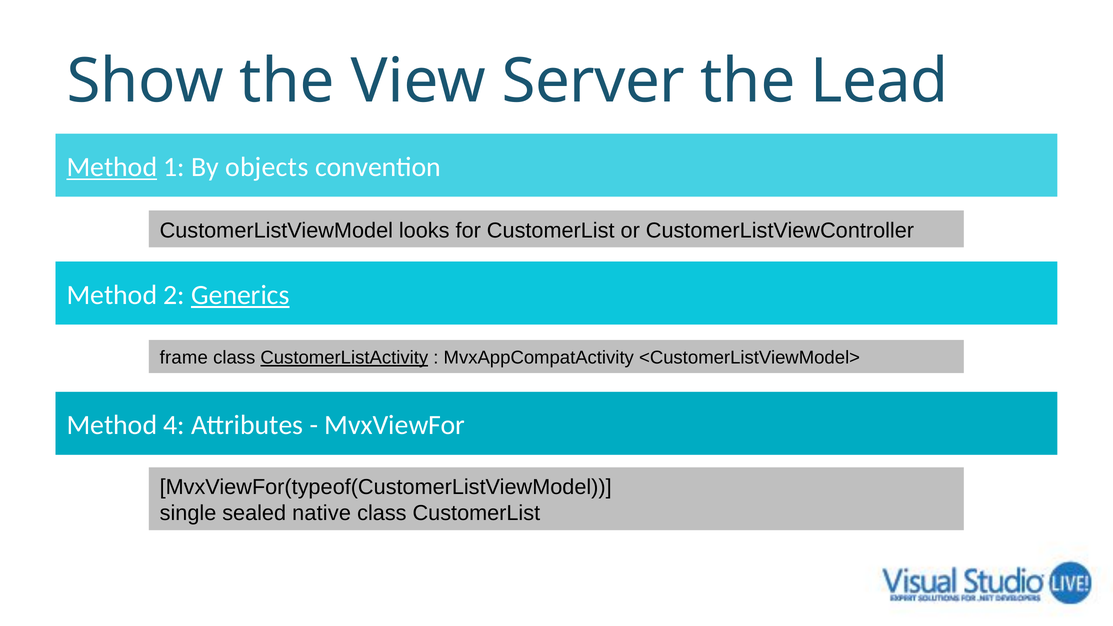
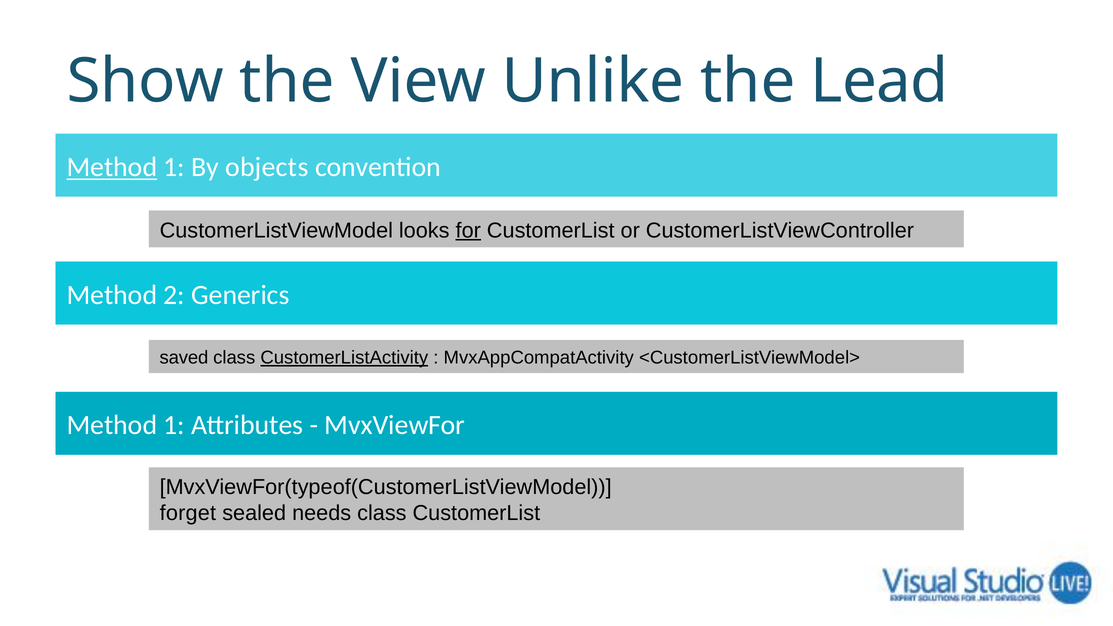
Server: Server -> Unlike (593, 82)
for underline: none -> present (468, 230)
Generics underline: present -> none (240, 295)
frame: frame -> saved (184, 358)
4: 4 -> 1 (174, 425)
single: single -> forget (188, 513)
native: native -> needs (322, 513)
